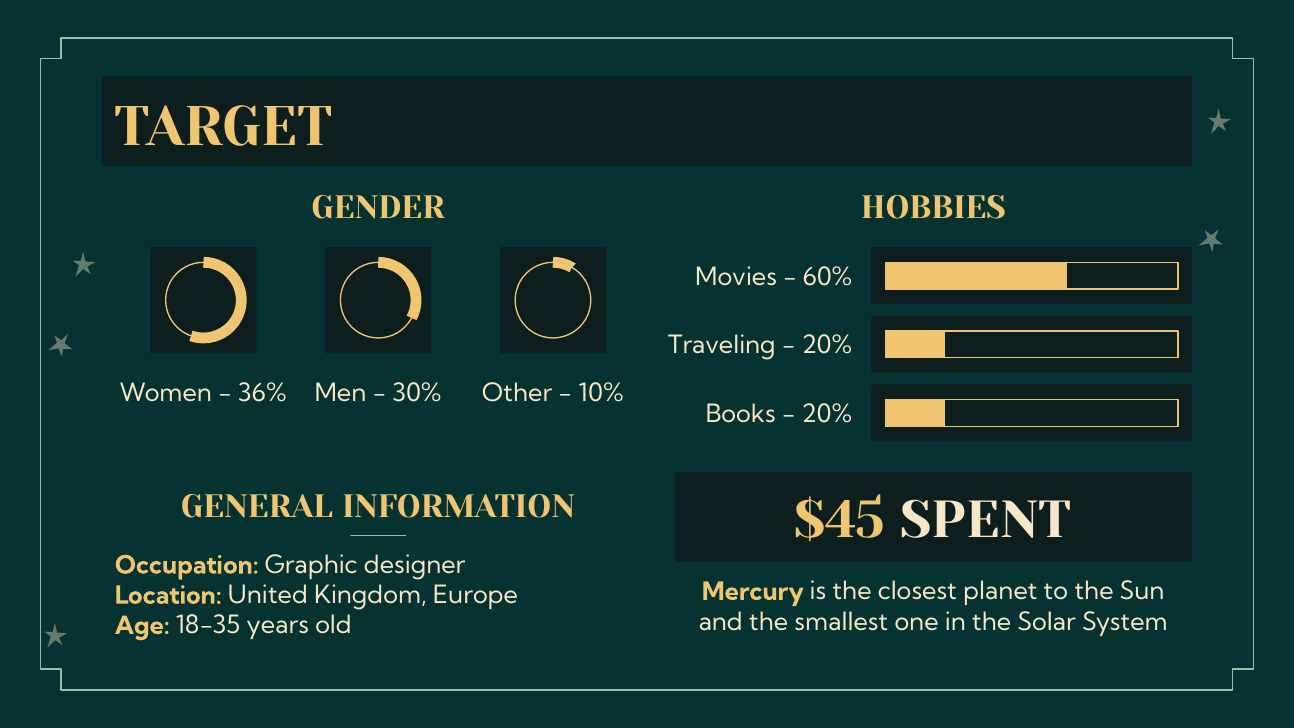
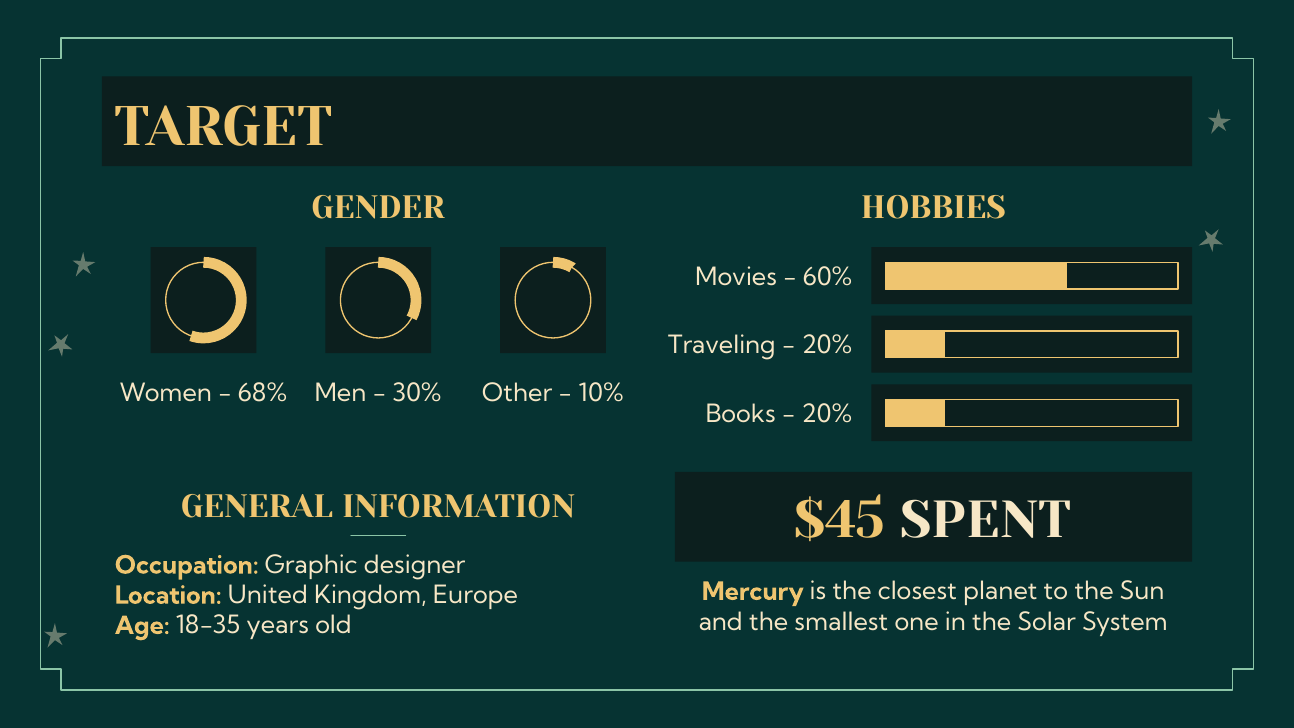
36%: 36% -> 68% (262, 393)
